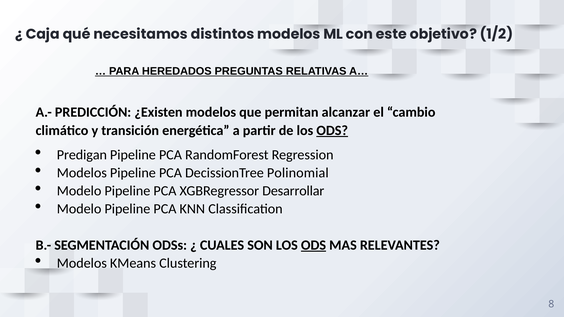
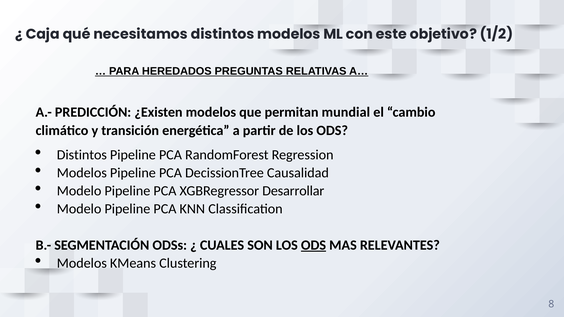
alcanzar: alcanzar -> mundial (346, 112)
ODS underline: present -> none (332, 130)
Predigan: Predigan -> Distintos (82, 155)
Polinomial: Polinomial -> Causalidad (298, 173)
